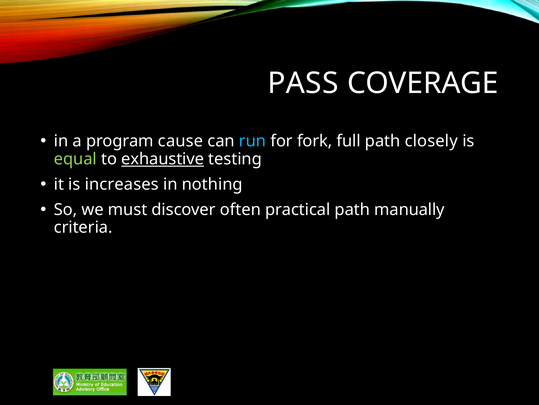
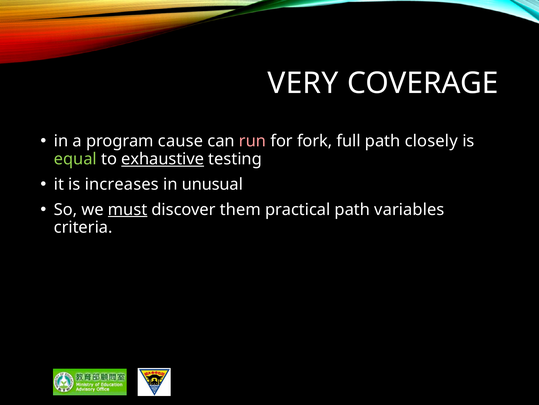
PASS: PASS -> VERY (303, 83)
run colour: light blue -> pink (253, 141)
nothing: nothing -> unusual (212, 184)
must underline: none -> present (128, 209)
often: often -> them (240, 209)
manually: manually -> variables (409, 209)
